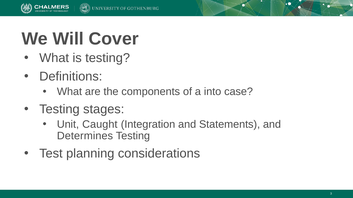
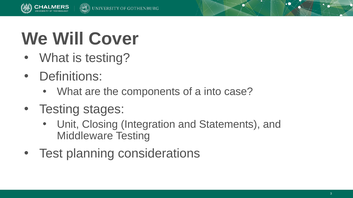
Caught: Caught -> Closing (100, 125)
Determines: Determines -> Middleware (85, 136)
